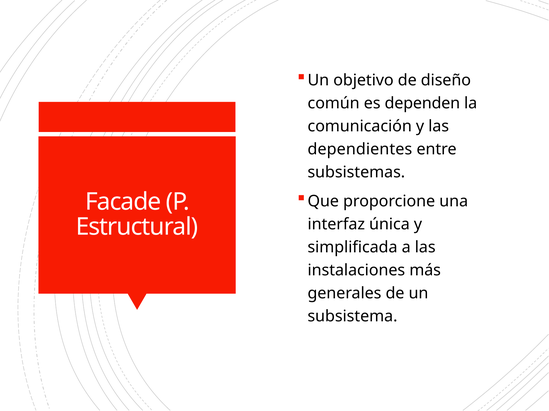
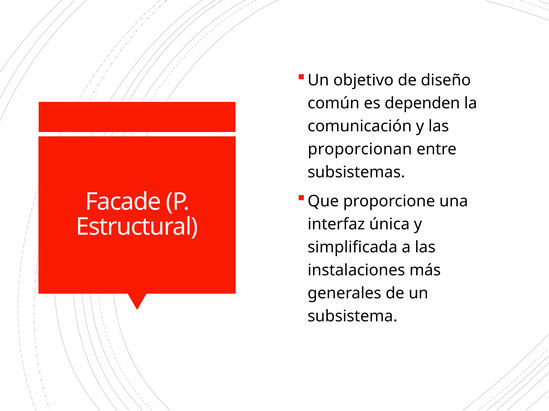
dependientes: dependientes -> proporcionan (360, 150)
